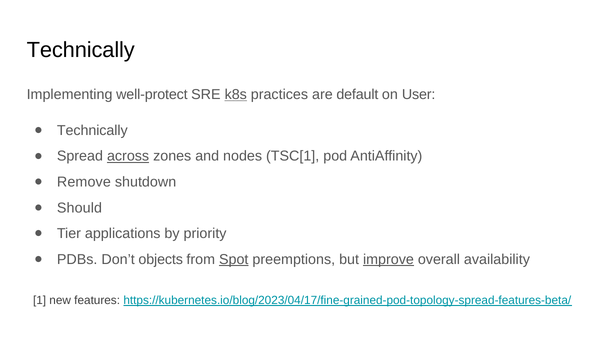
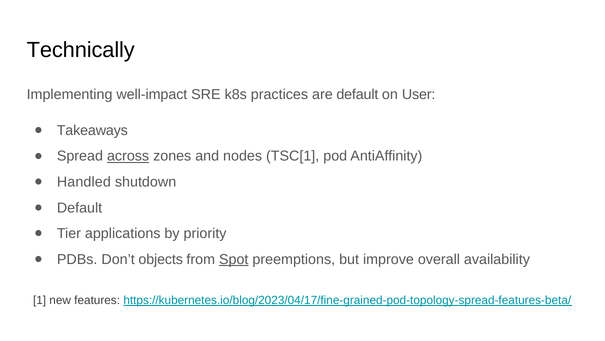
well-protect: well-protect -> well-impact (152, 94)
k8s underline: present -> none (236, 94)
Technically: Technically -> Takeaways (92, 130)
Remove: Remove -> Handled (84, 182)
Should: Should -> Default (80, 207)
improve underline: present -> none (388, 259)
